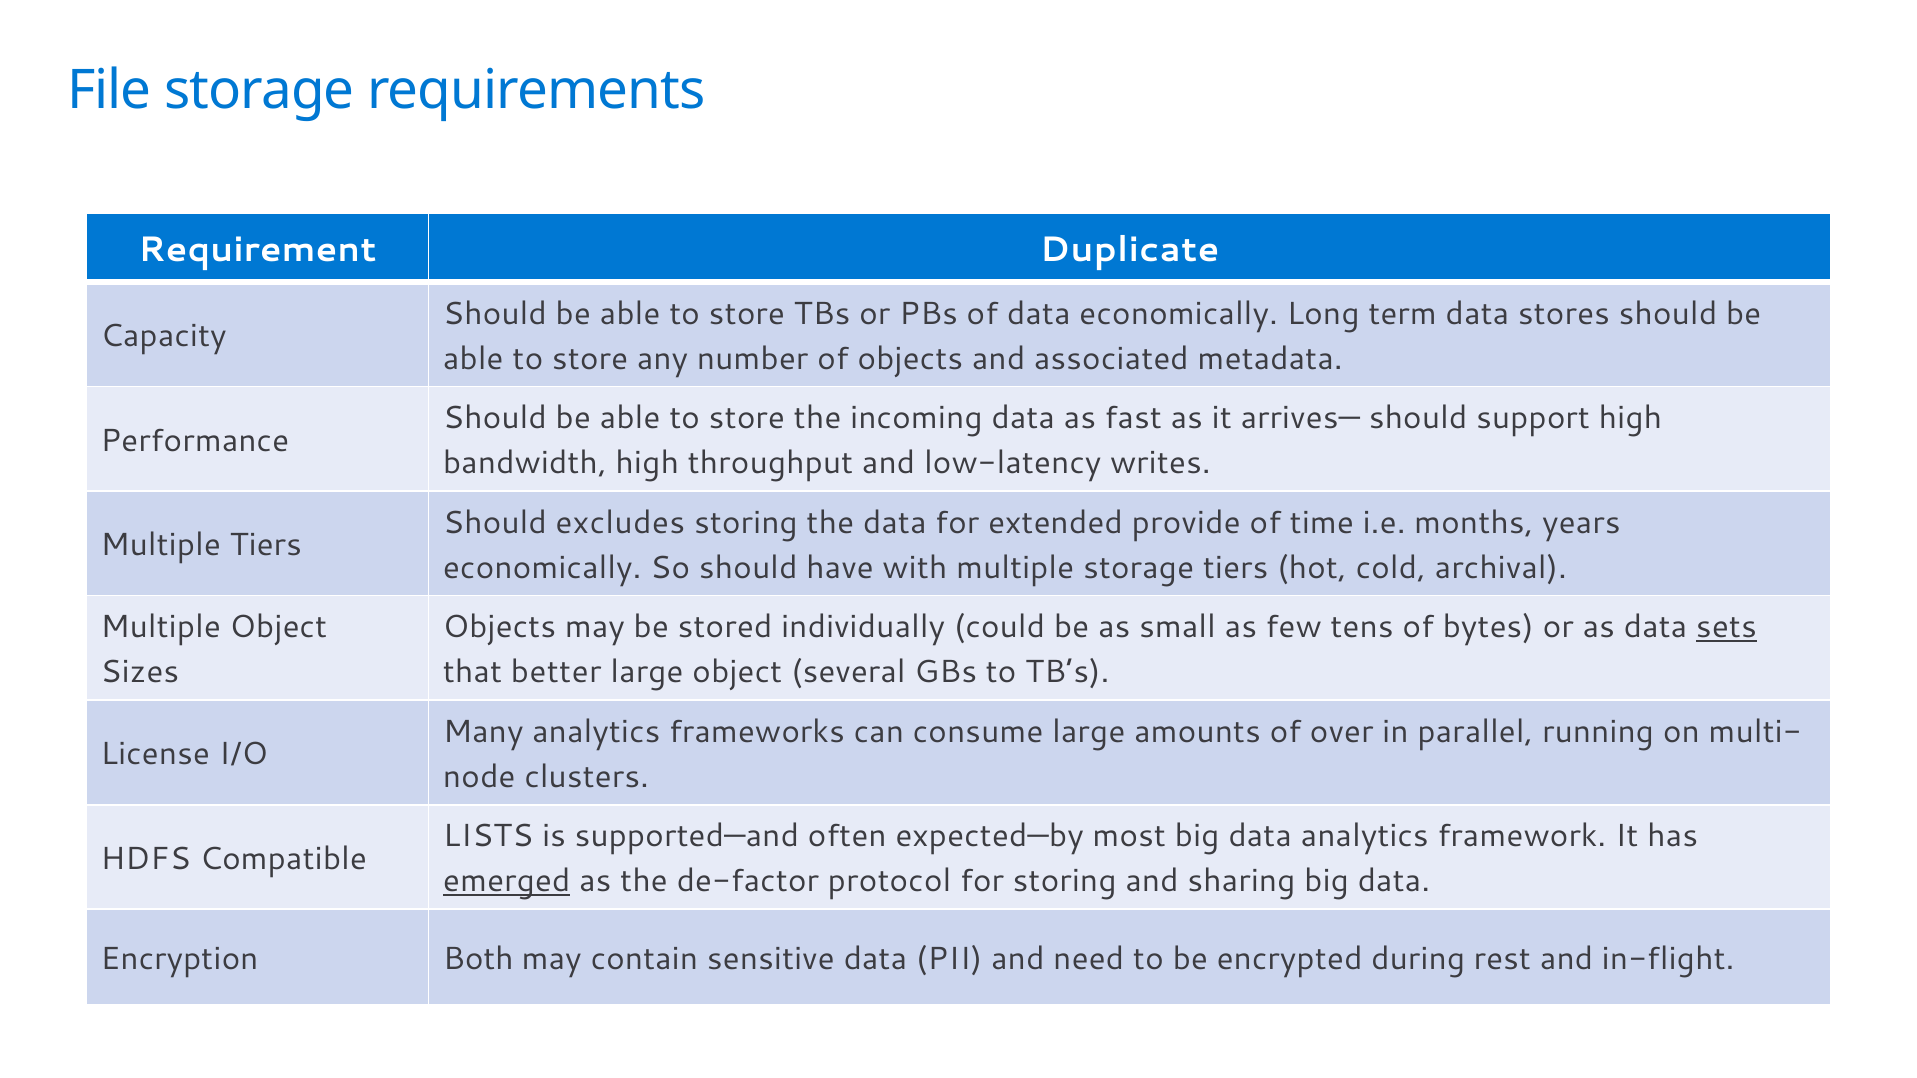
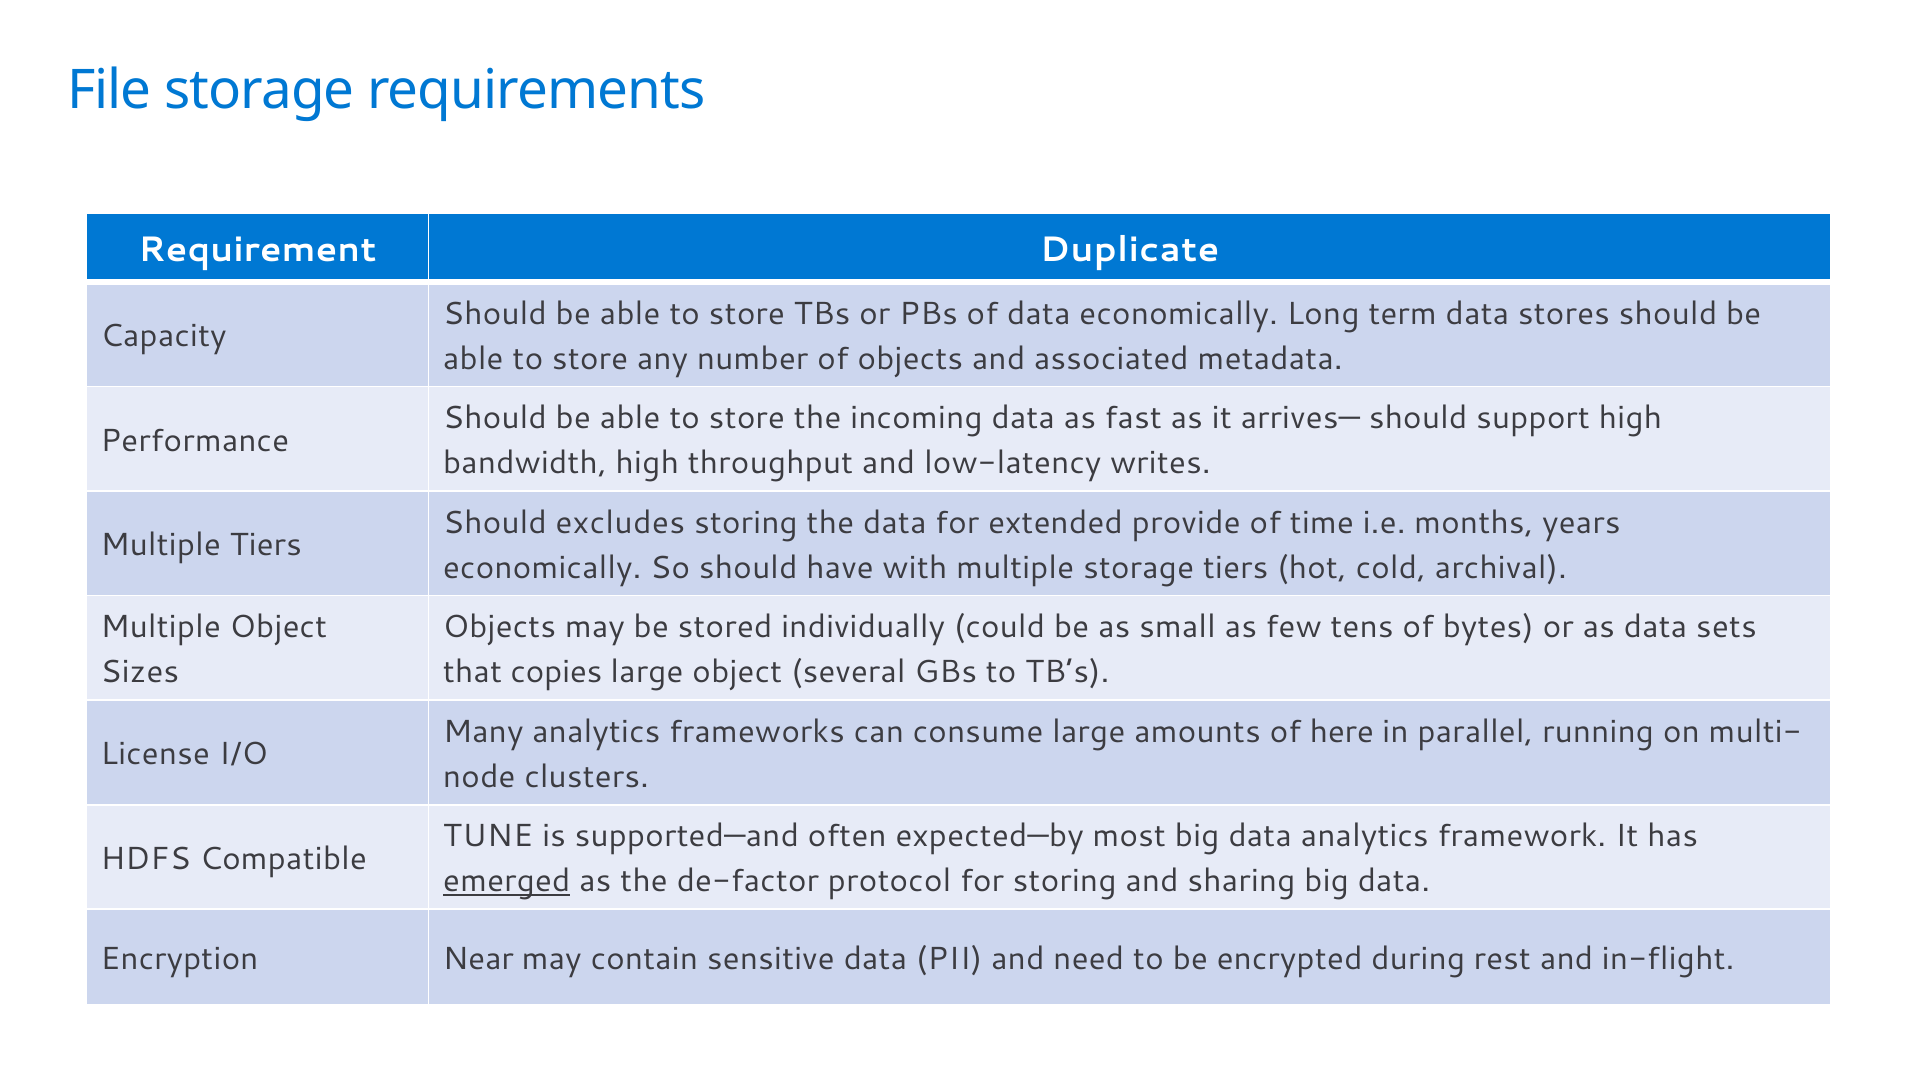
sets underline: present -> none (1726, 627)
better: better -> copies (556, 672)
over: over -> here (1342, 732)
LISTS: LISTS -> TUNE (488, 836)
Both: Both -> Near (478, 959)
